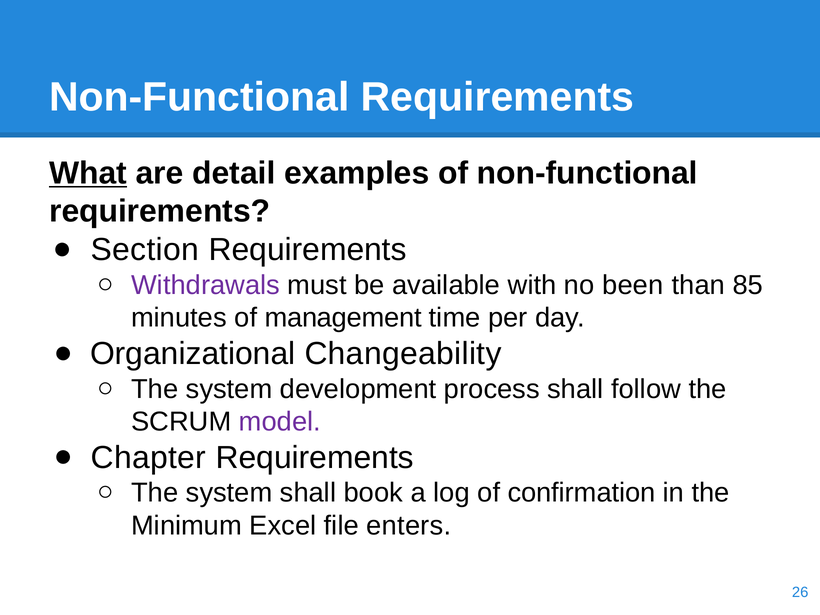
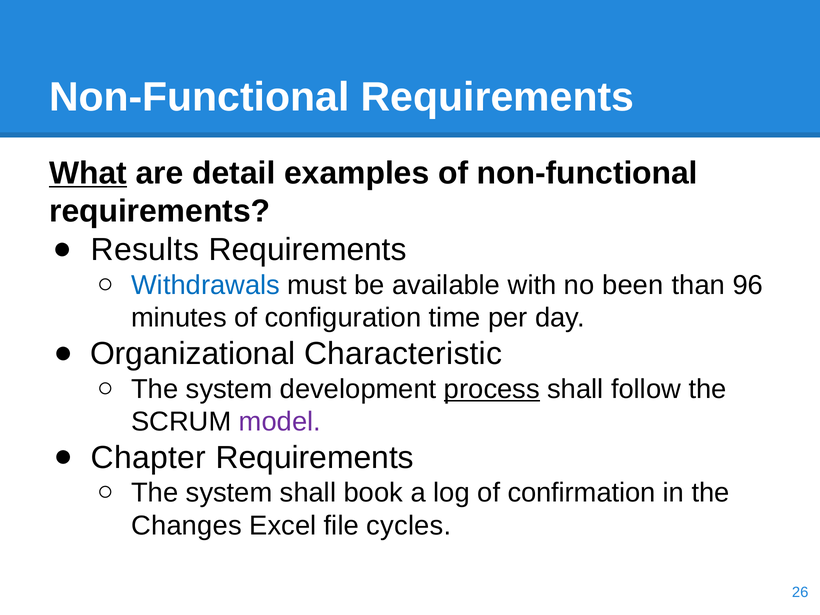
Section: Section -> Results (145, 250)
Withdrawals colour: purple -> blue (206, 285)
85: 85 -> 96 (748, 285)
management: management -> configuration (343, 318)
Changeability: Changeability -> Characteristic (403, 354)
process underline: none -> present (492, 389)
Minimum: Minimum -> Changes (186, 526)
enters: enters -> cycles (409, 526)
